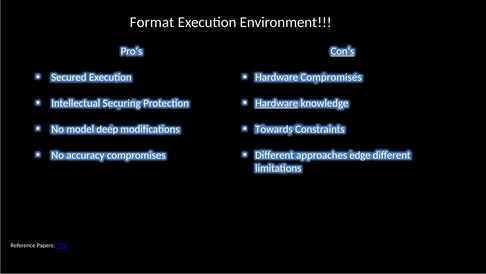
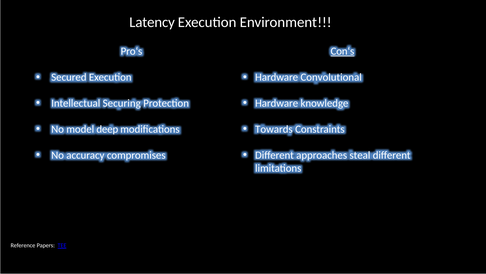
Format: Format -> Latency (152, 22)
Hardware Compromises: Compromises -> Convolutional (331, 77)
Hardware underline: present -> none (277, 103)
edge: edge -> steal (360, 155)
